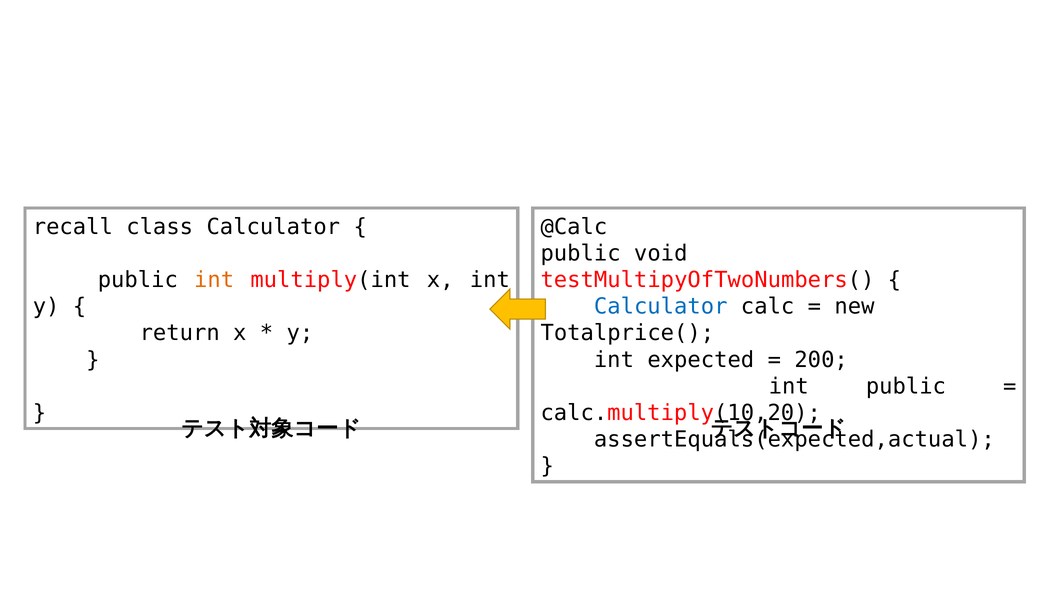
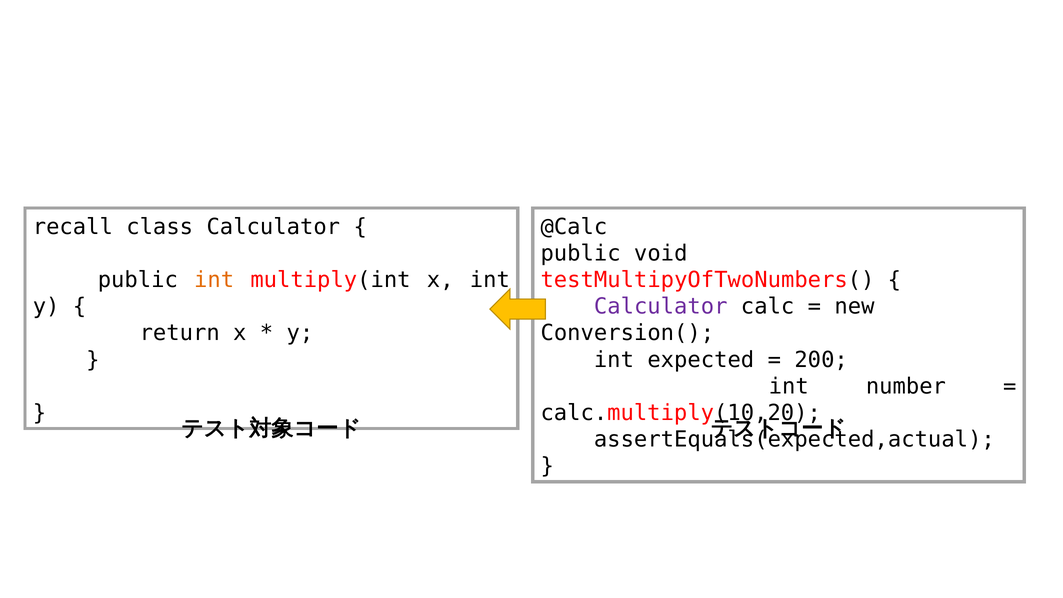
Calculator colour: blue -> purple (661, 306)
Totalprice(: Totalprice( -> Conversion( (627, 333)
int public: public -> number (906, 386)
